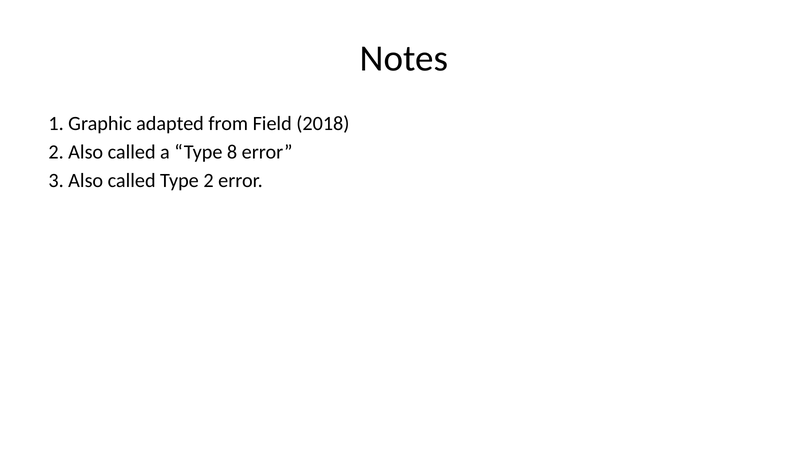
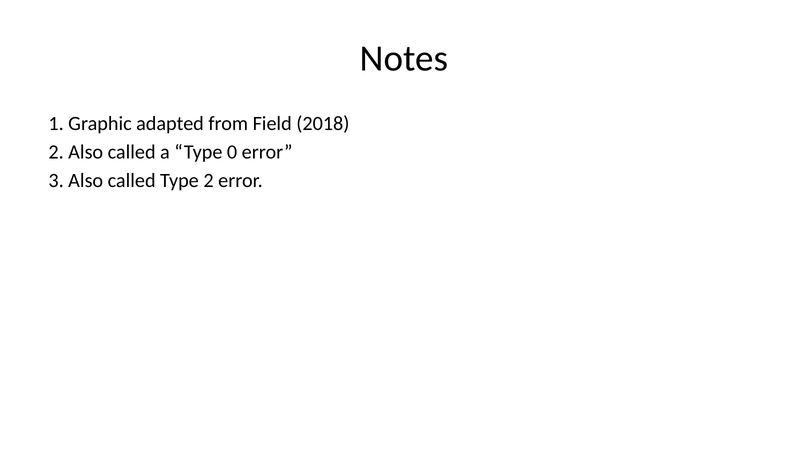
8: 8 -> 0 (232, 152)
